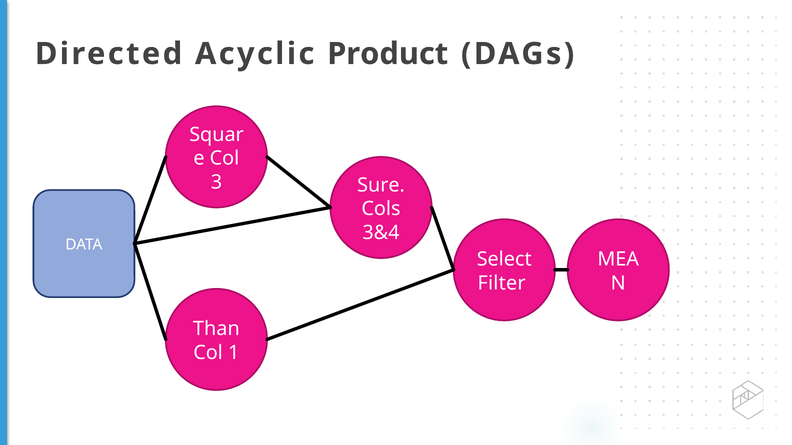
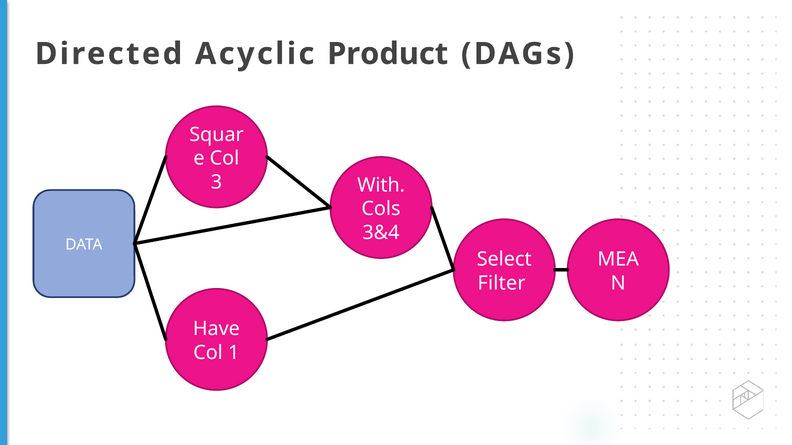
Sure: Sure -> With (381, 185)
Than: Than -> Have (216, 329)
